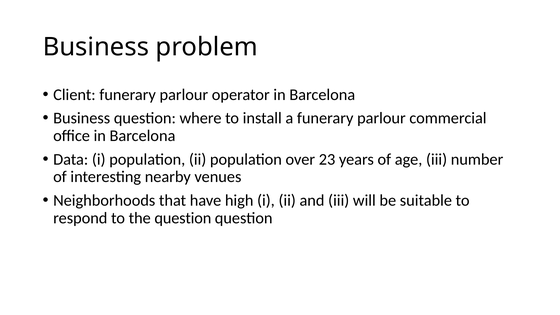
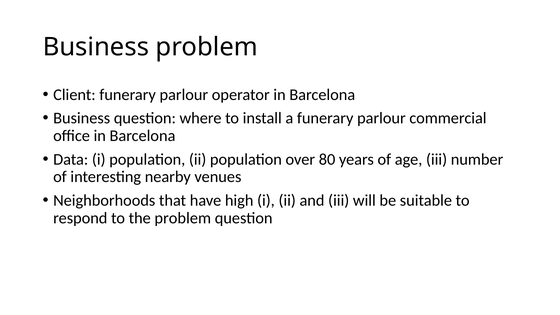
23: 23 -> 80 (327, 159)
the question: question -> problem (183, 218)
